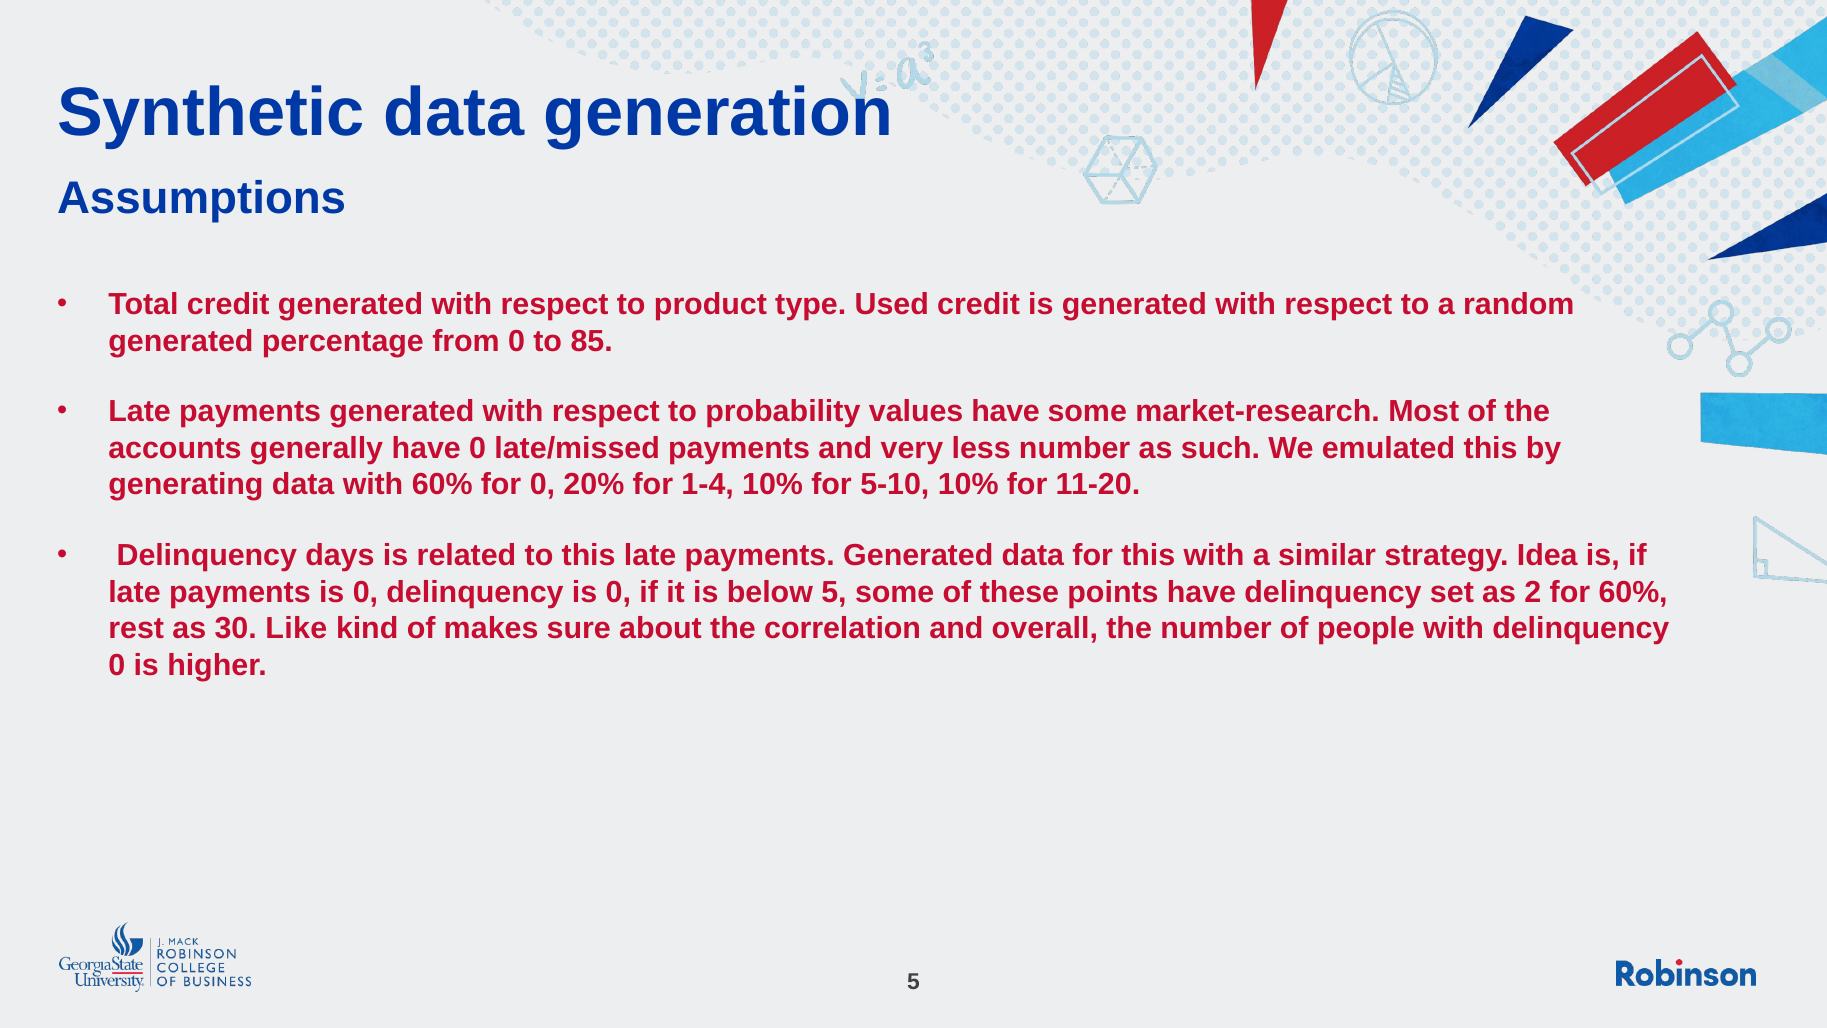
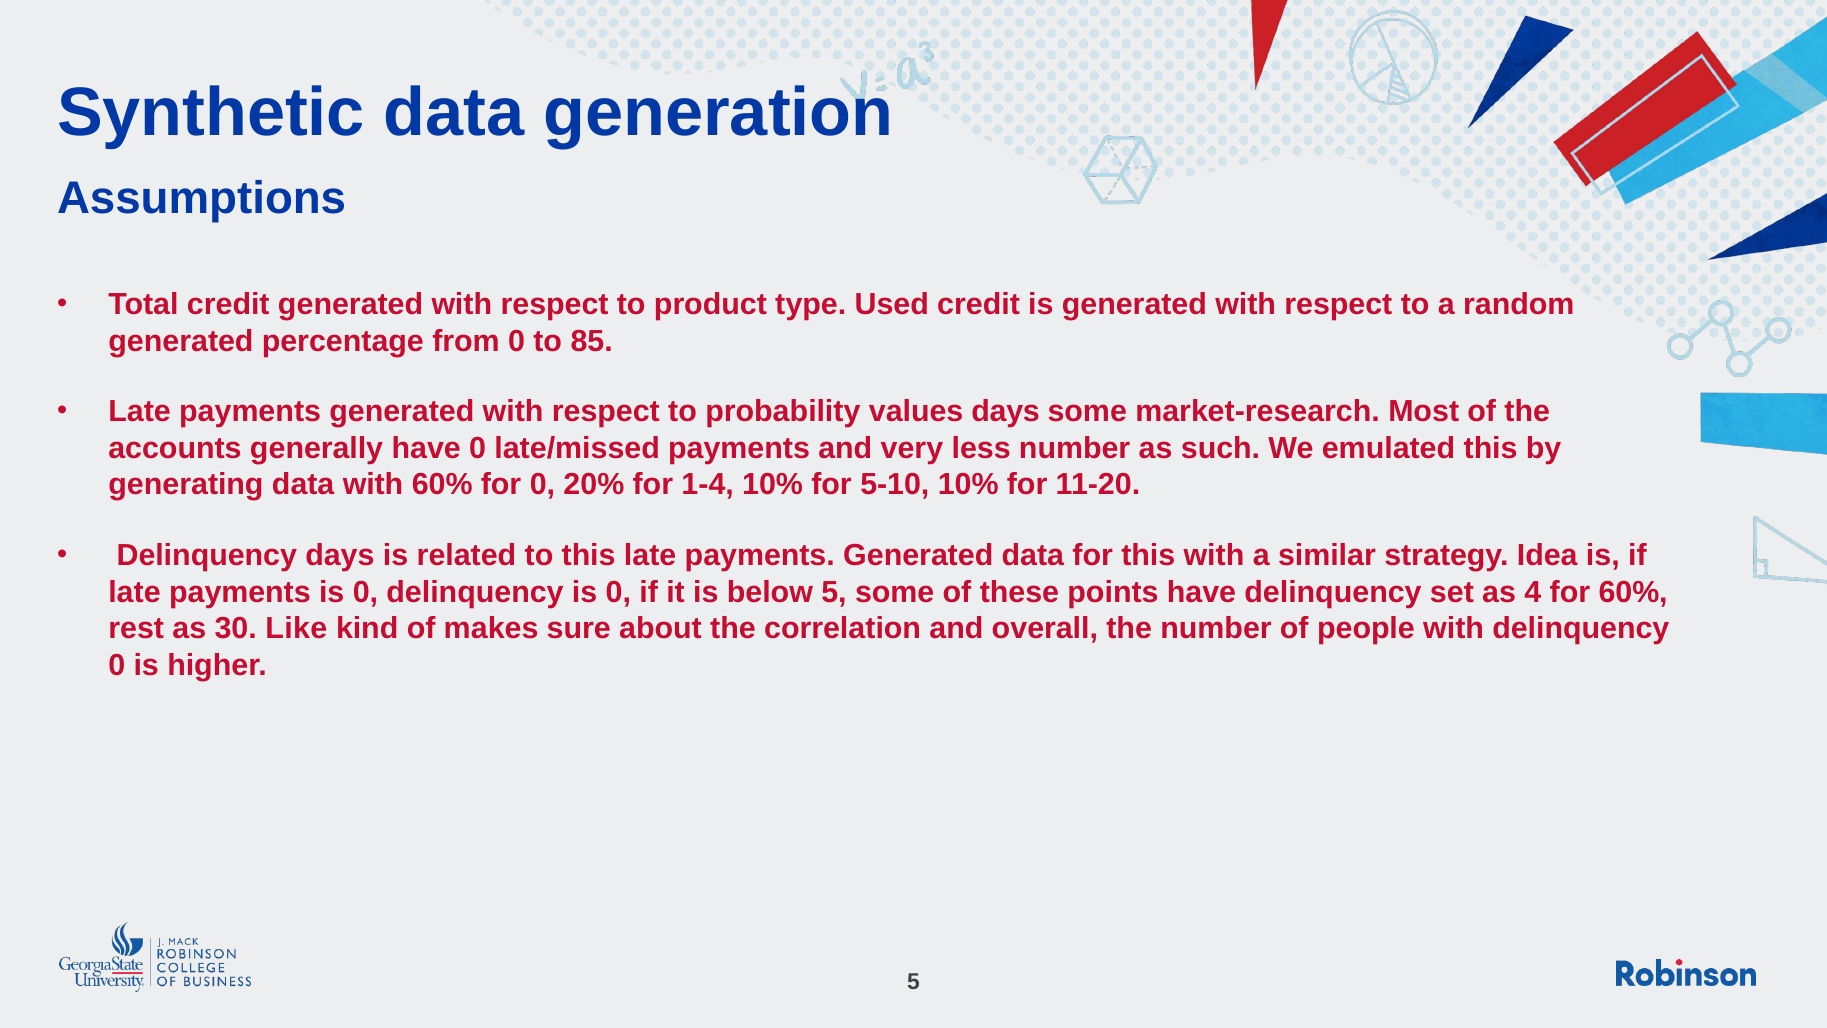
values have: have -> days (1006, 412)
2: 2 -> 4 (1533, 592)
